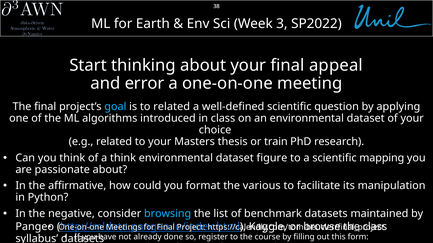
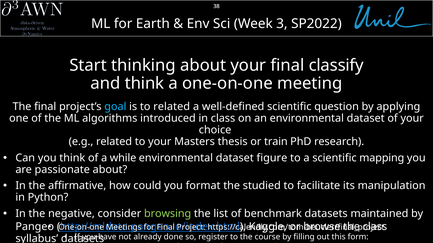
appeal: appeal -> classify (336, 66)
and error: error -> think (144, 84)
a think: think -> while (123, 158)
various: various -> studied (262, 186)
browsing colour: light blue -> light green (168, 214)
